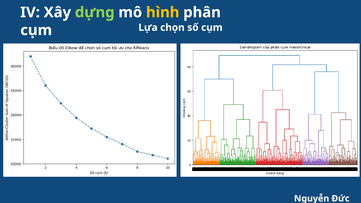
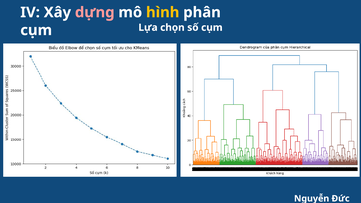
dựng colour: light green -> pink (95, 12)
